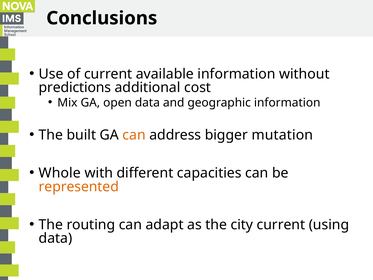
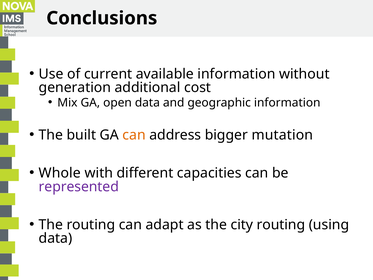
predictions: predictions -> generation (75, 87)
represented colour: orange -> purple (79, 186)
city current: current -> routing (281, 224)
